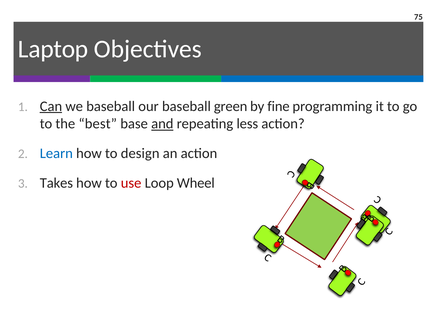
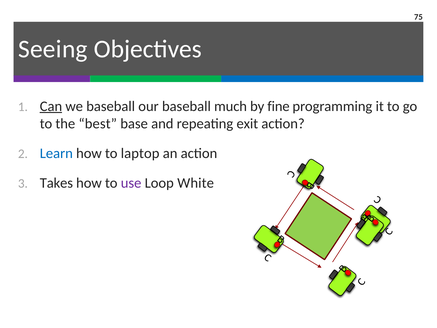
Laptop: Laptop -> Seeing (53, 49)
green: green -> much (231, 106)
and underline: present -> none (162, 124)
less: less -> exit (247, 124)
design: design -> laptop (140, 153)
use colour: red -> purple (131, 183)
Wheel: Wheel -> White (196, 183)
